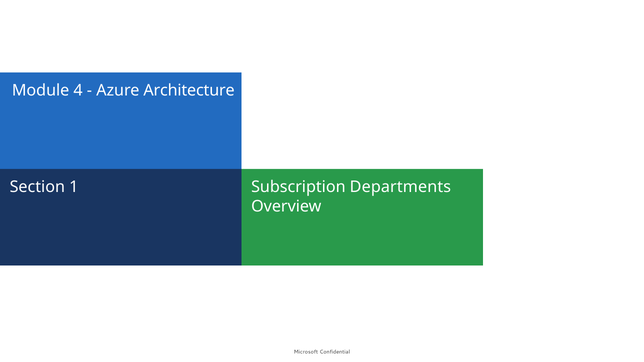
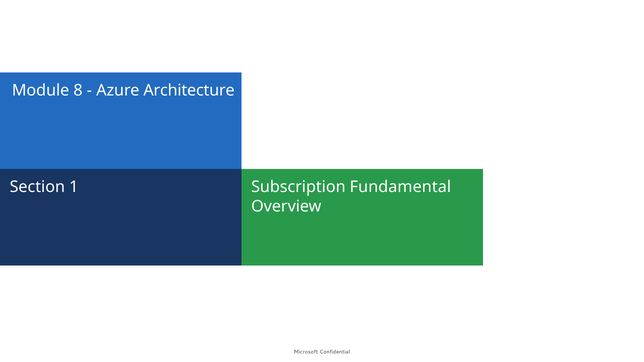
4: 4 -> 8 (78, 91)
Departments: Departments -> Fundamental (400, 187)
